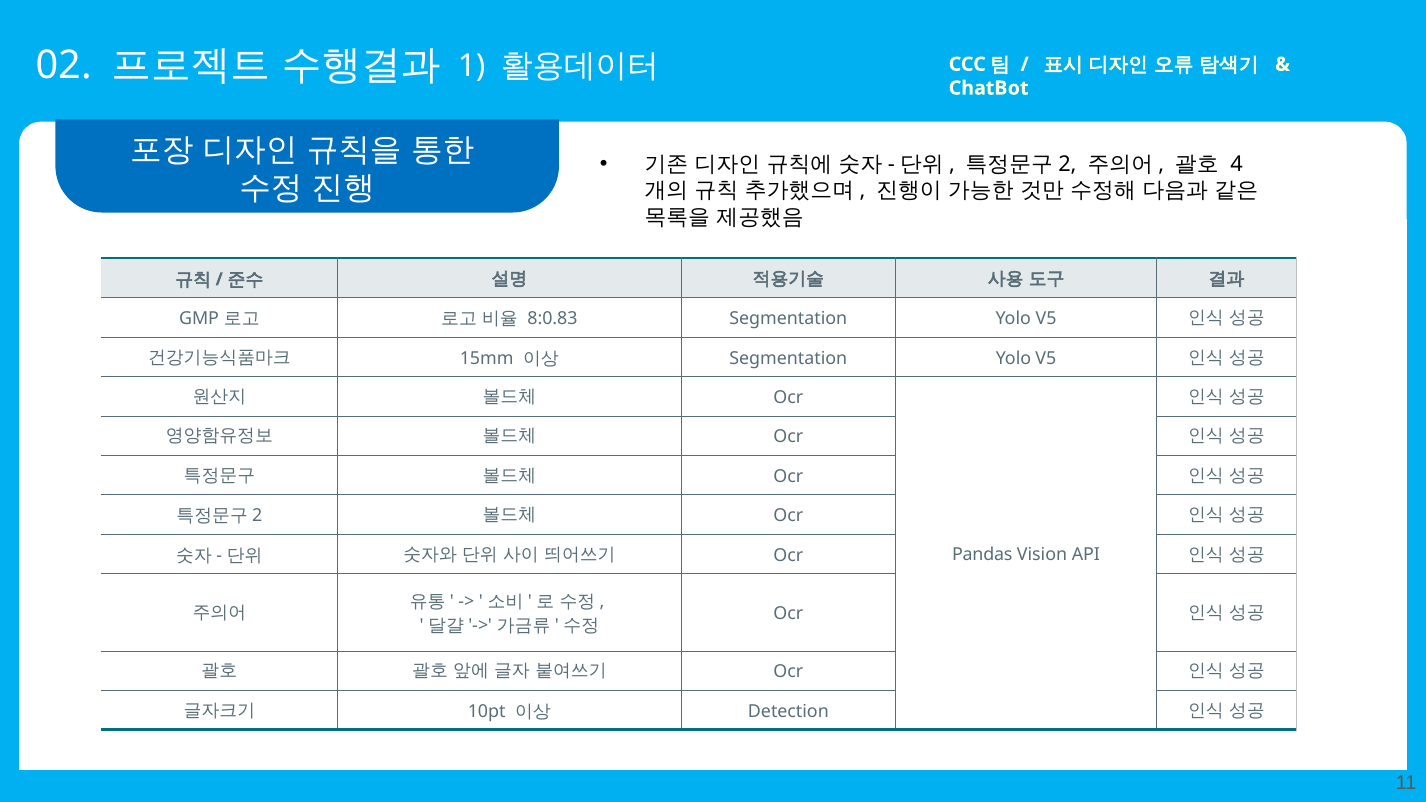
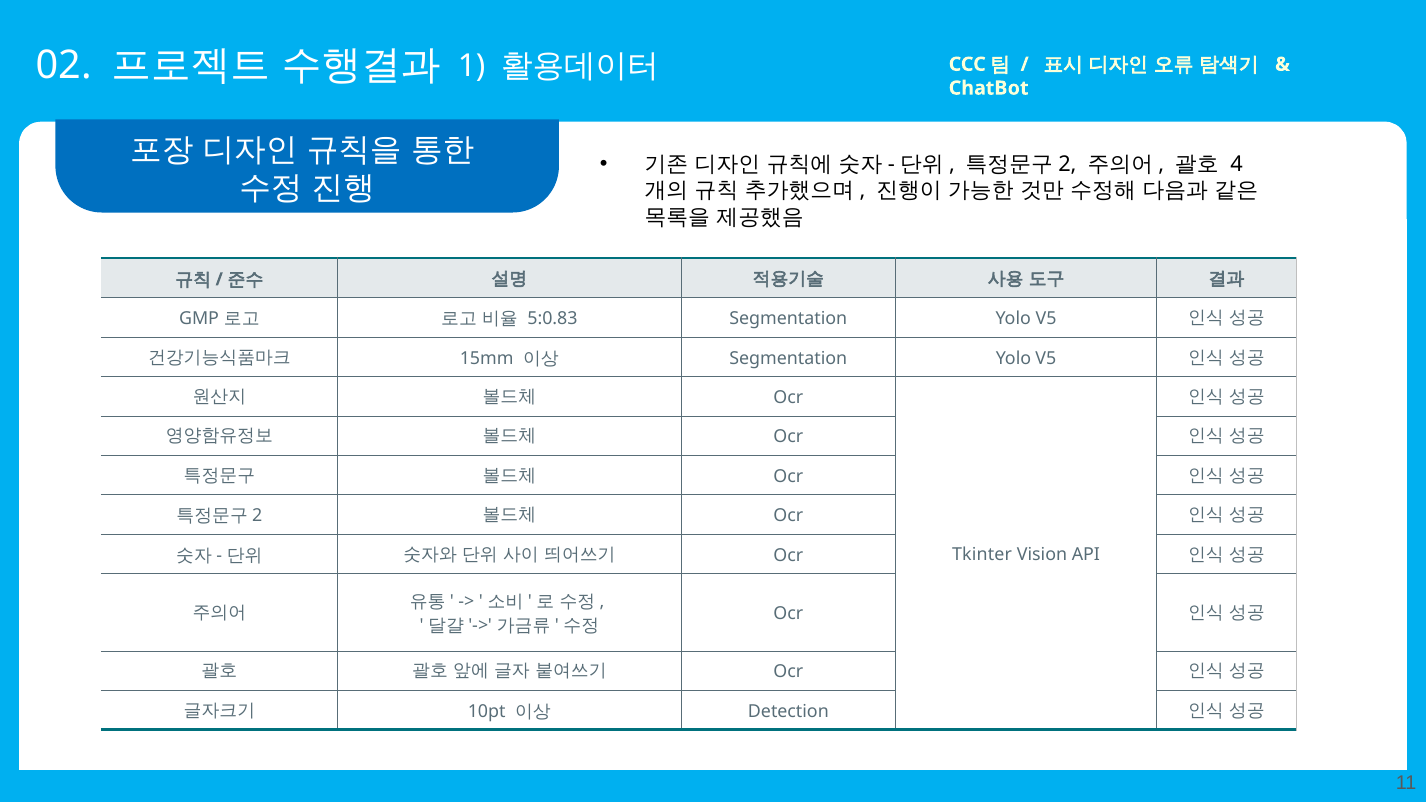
8:0.83: 8:0.83 -> 5:0.83 (552, 319)
Pandas: Pandas -> Tkinter (982, 555)
